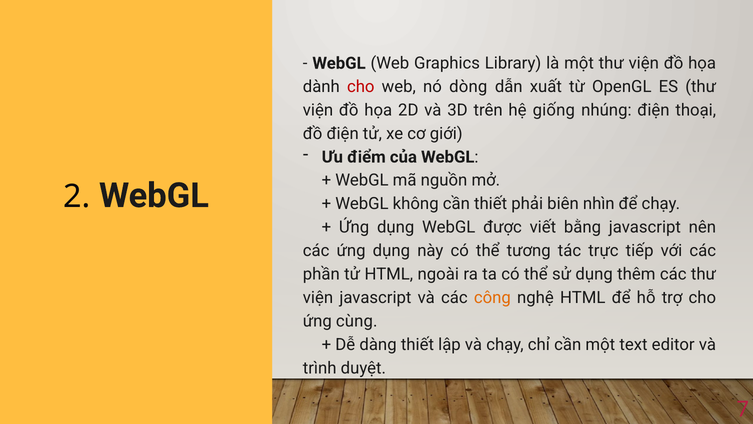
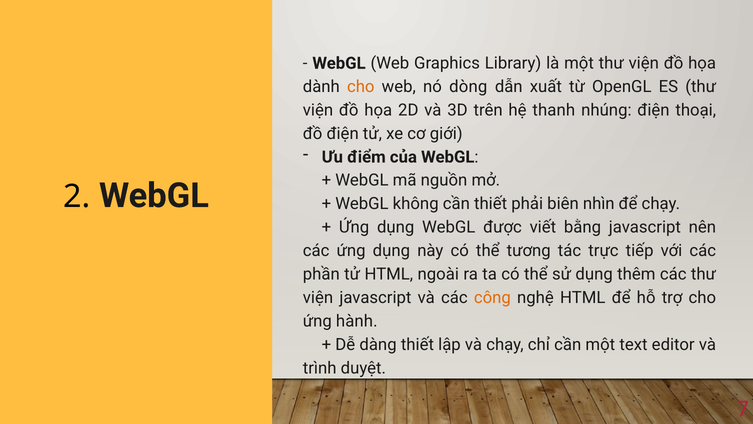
cho colour: red -> orange (361, 87)
giống: giống -> thanh (554, 110)
cùng: cùng -> hành (357, 321)
